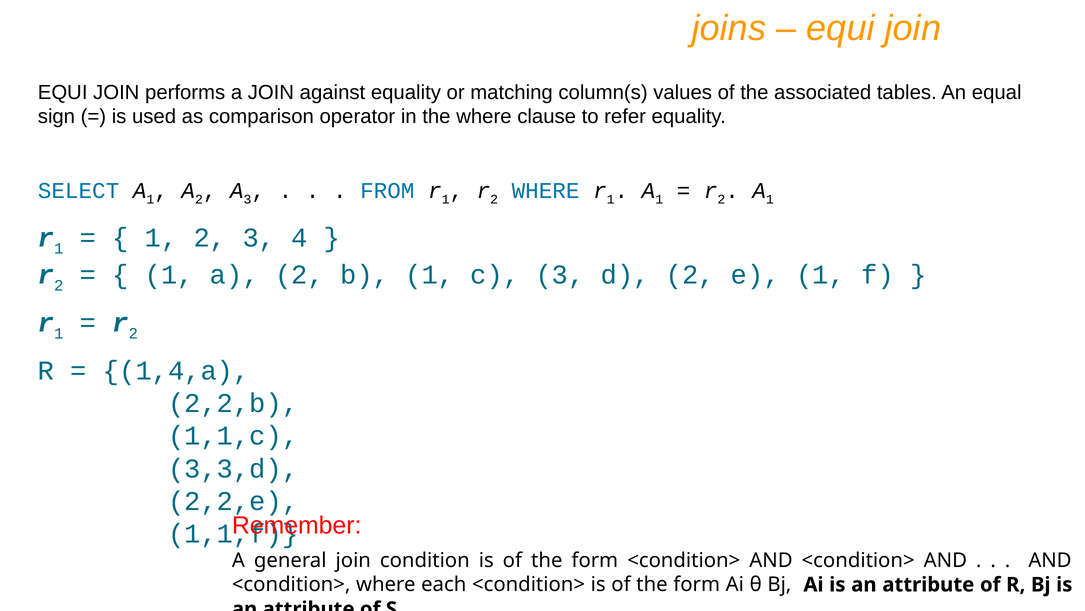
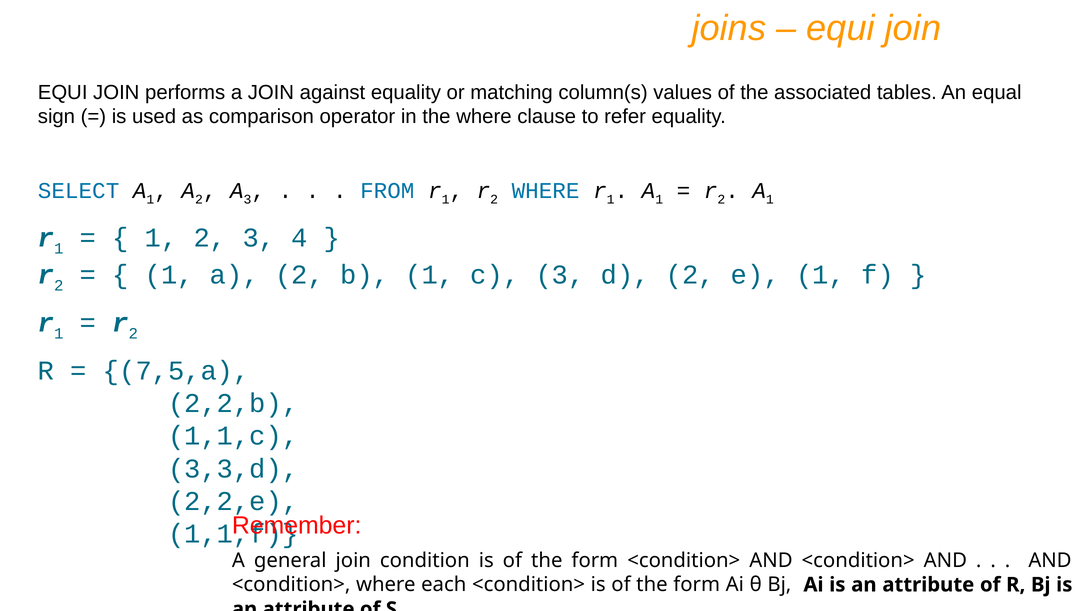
1,4,a: 1,4,a -> 7,5,a (176, 370)
